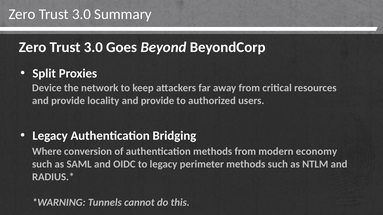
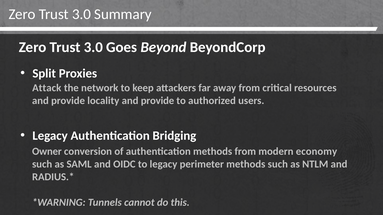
Device: Device -> Attack (47, 88)
Where: Where -> Owner (47, 152)
